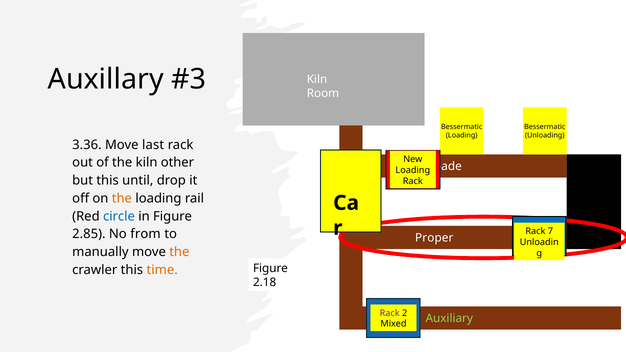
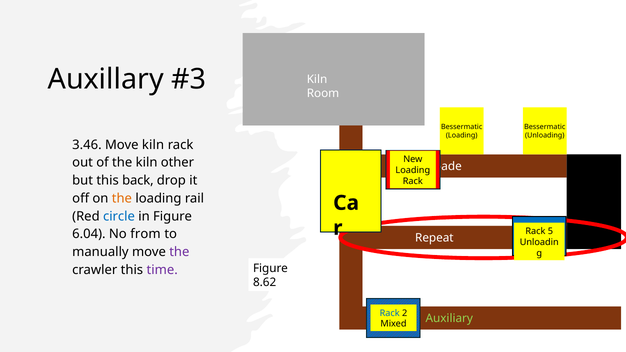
3.36: 3.36 -> 3.46 (87, 145)
Move last: last -> kiln (153, 145)
until: until -> back (138, 181)
7: 7 -> 5 (550, 231)
2.85: 2.85 -> 6.04 (89, 234)
Proper: Proper -> Repeat (434, 238)
the colour: orange -> purple (179, 252)
time colour: orange -> purple (162, 270)
2.18: 2.18 -> 8.62 (265, 283)
Rack colour: purple -> blue (390, 313)
